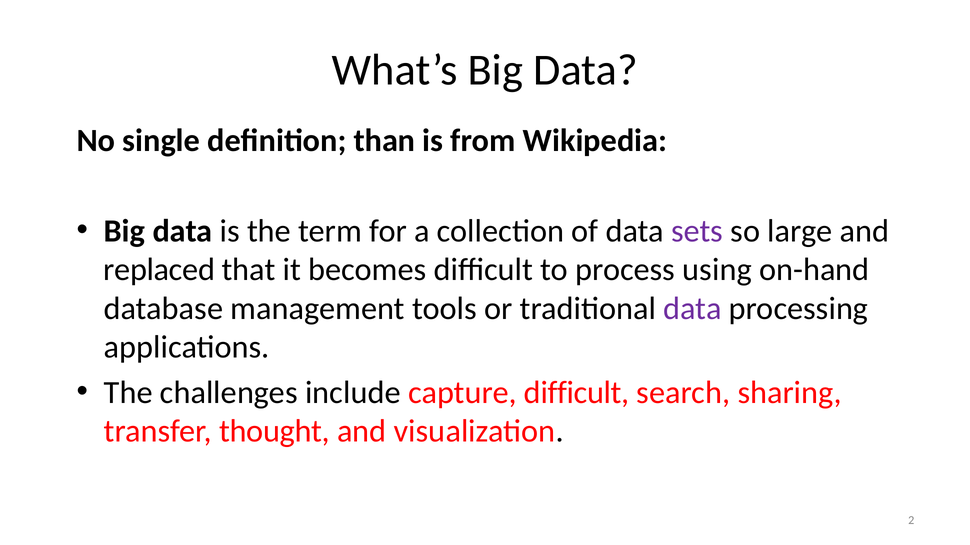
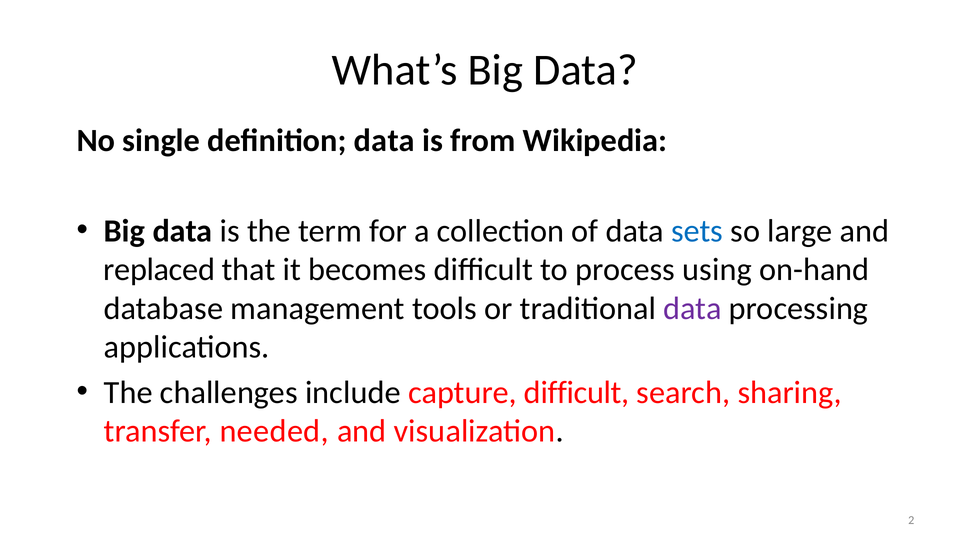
definition than: than -> data (384, 141)
sets colour: purple -> blue (697, 231)
thought: thought -> needed (274, 432)
